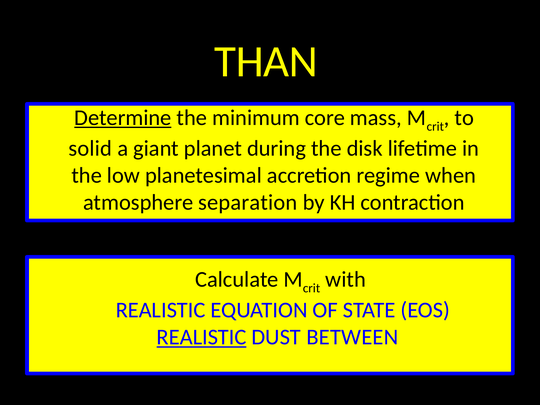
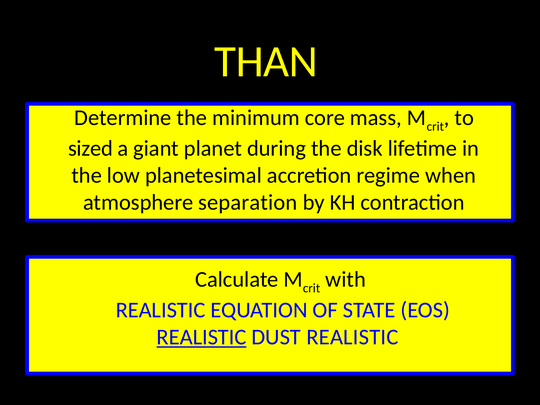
Determine underline: present -> none (123, 118)
solid: solid -> sized (90, 148)
DUST BETWEEN: BETWEEN -> REALISTIC (352, 337)
